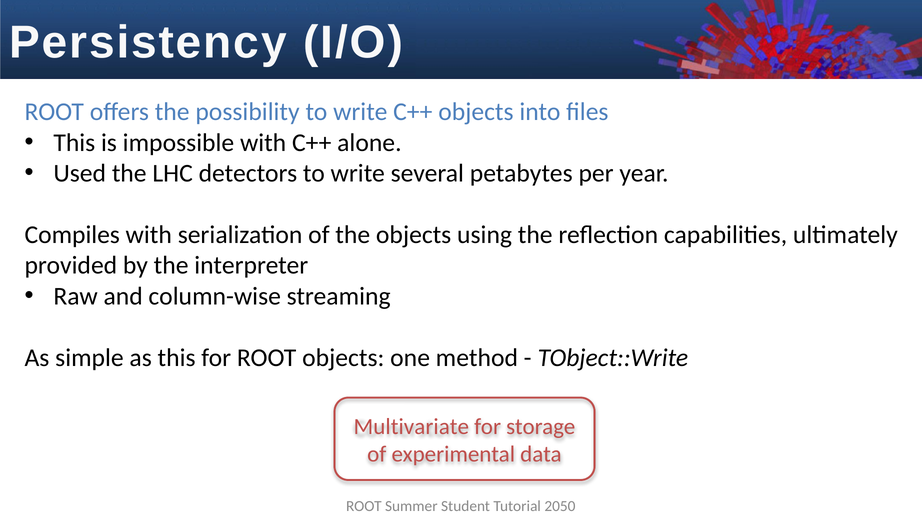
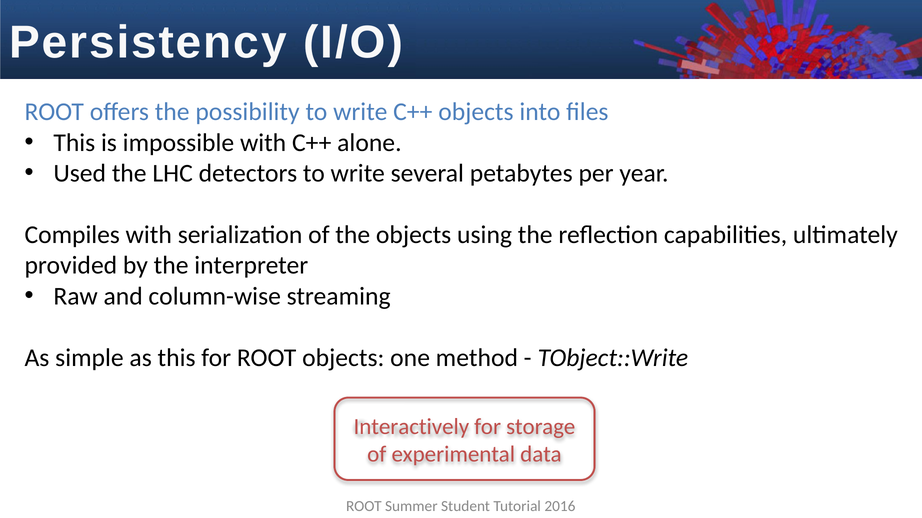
Multivariate: Multivariate -> Interactively (411, 427)
2050: 2050 -> 2016 (560, 507)
